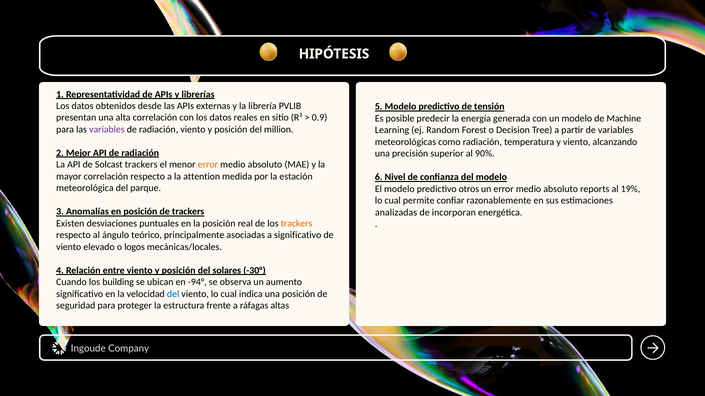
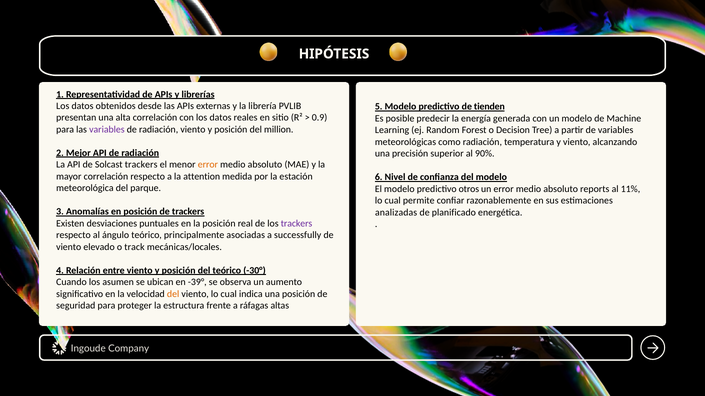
tensión: tensión -> tienden (489, 107)
19%: 19% -> 11% (630, 189)
incorporan: incorporan -> planificado (454, 213)
trackers colour: orange -> purple (297, 224)
a significativo: significativo -> successfully (298, 235)
logos: logos -> track (134, 247)
del solares: solares -> teórico (227, 271)
building: building -> asumen (118, 282)
-94°: -94° -> -39° (197, 282)
del colour: blue -> orange (173, 294)
